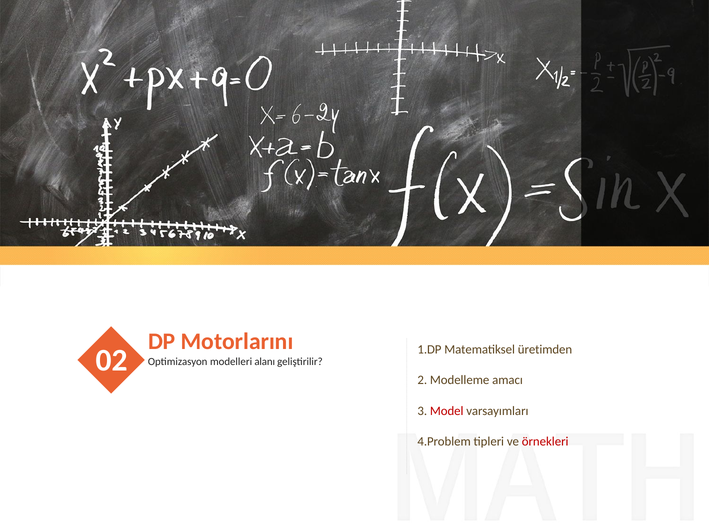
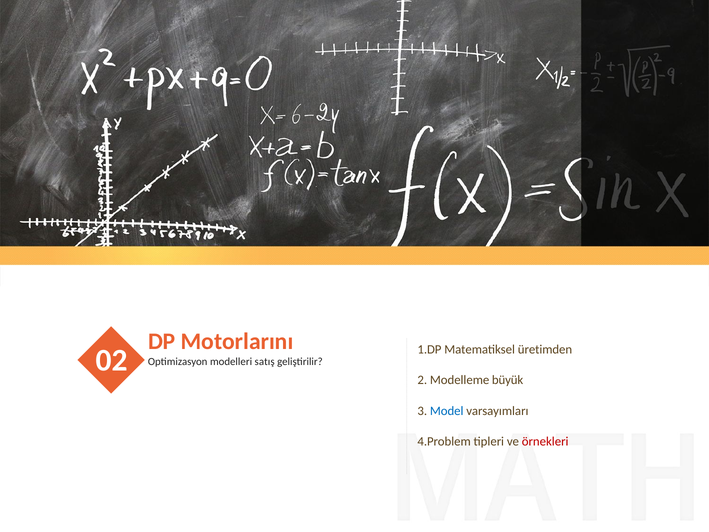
alanı: alanı -> satış (265, 362)
amacı: amacı -> büyük (508, 380)
Model colour: red -> blue (447, 411)
